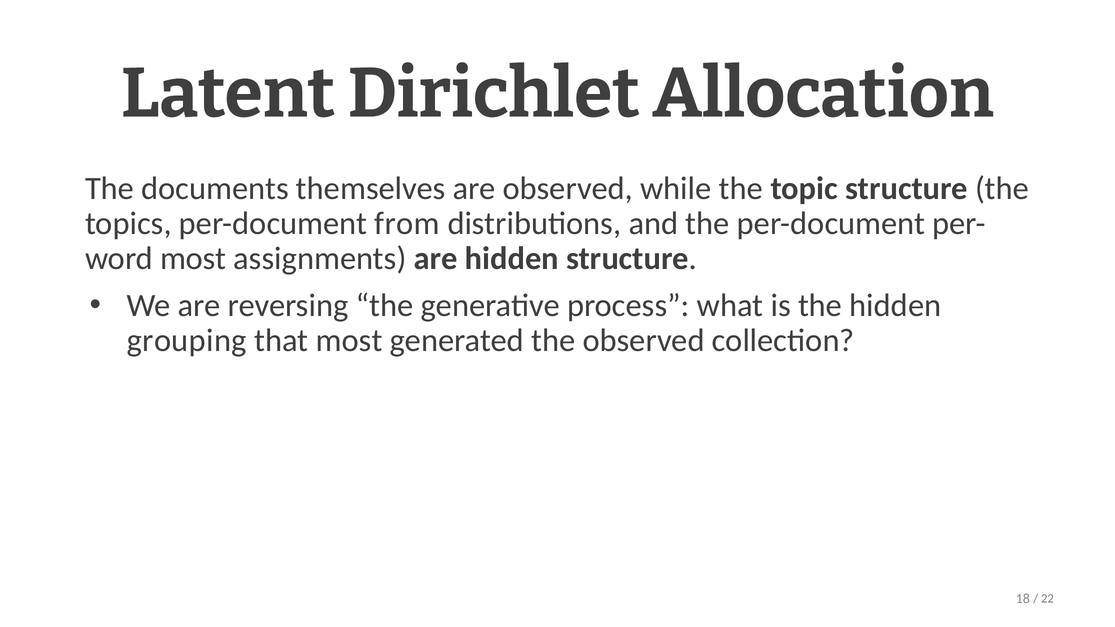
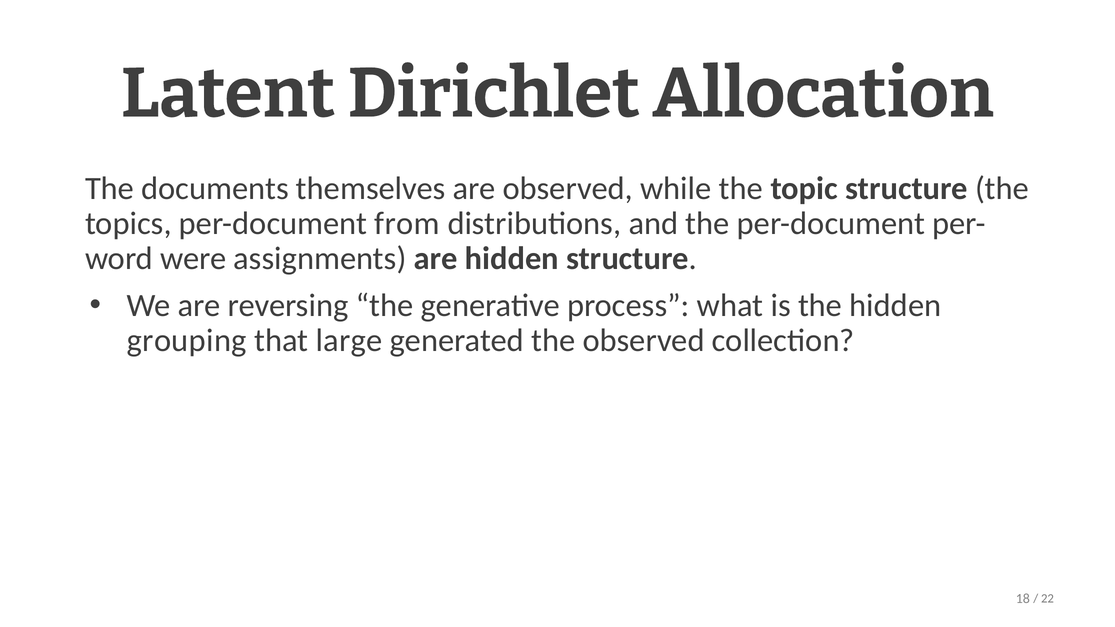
most: most -> were (193, 259)
that most: most -> large (349, 341)
